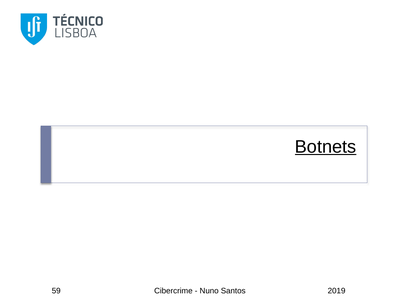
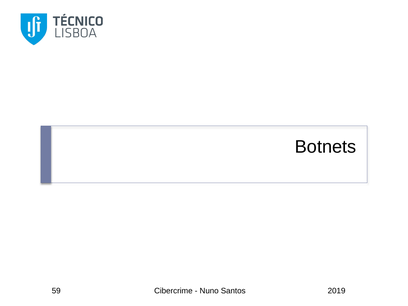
Botnets underline: present -> none (326, 147)
